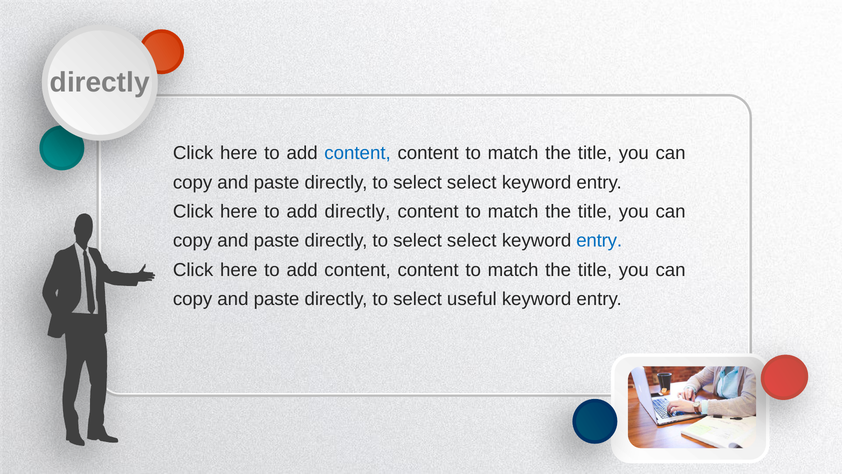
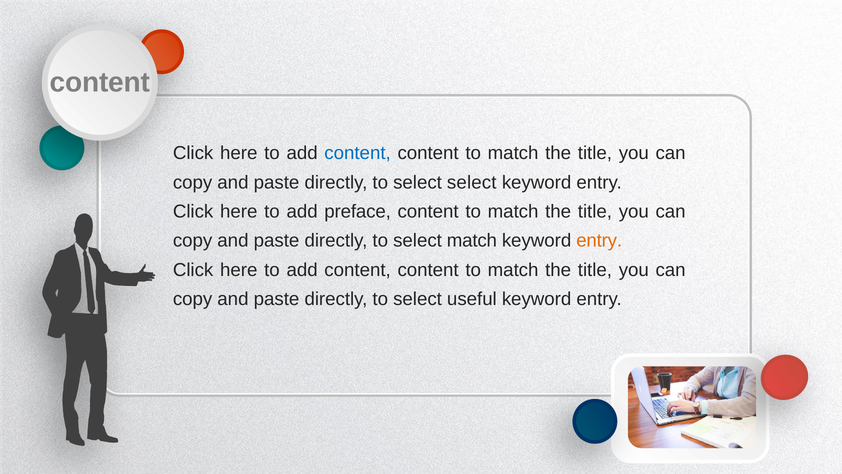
directly: directly -> content (100, 82)
add directly: directly -> preface (358, 211)
select: select -> match (472, 241)
entry colour: blue -> orange (599, 241)
